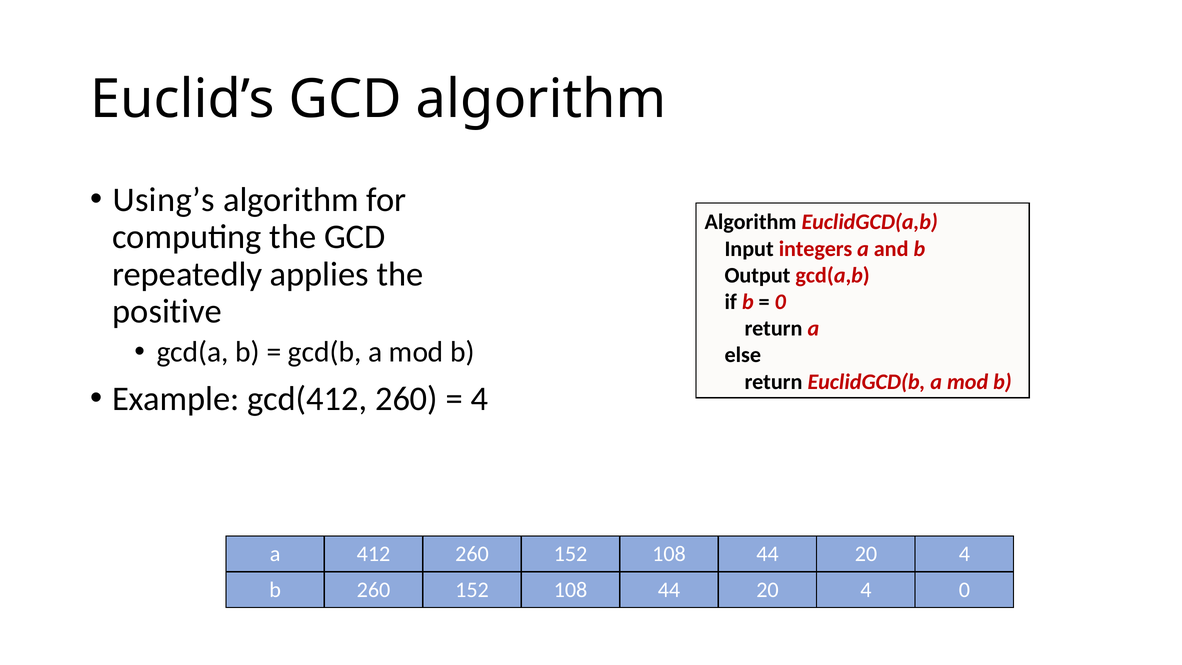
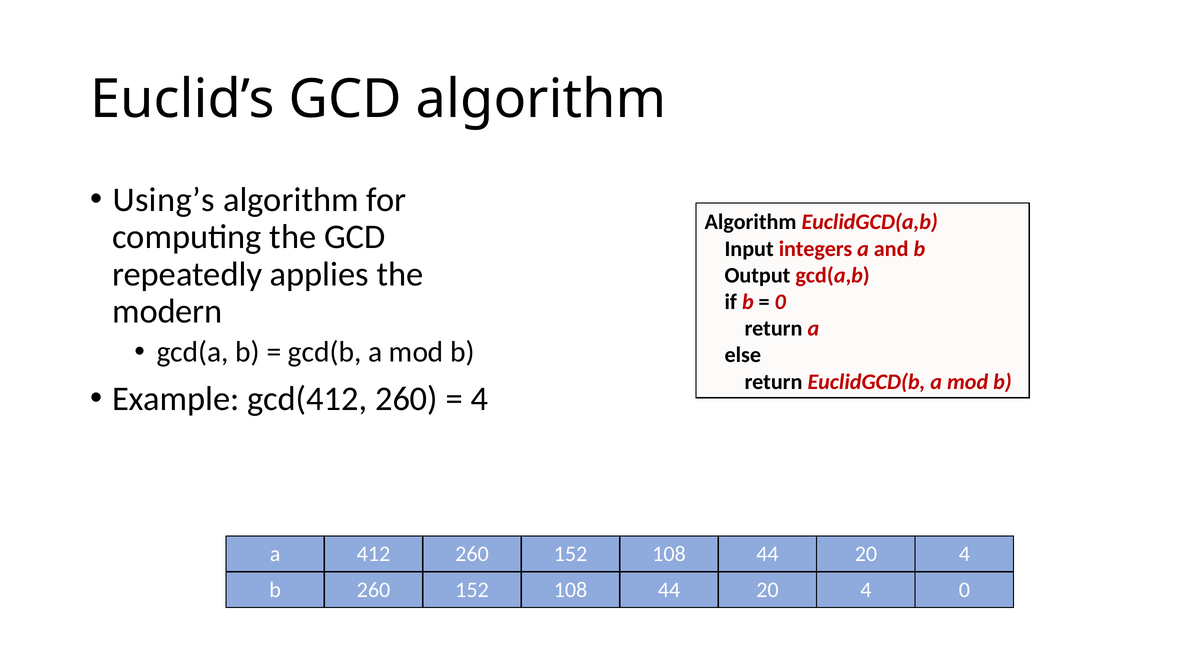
positive: positive -> modern (167, 311)
